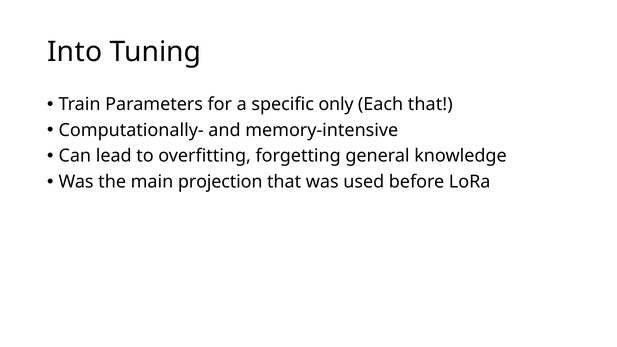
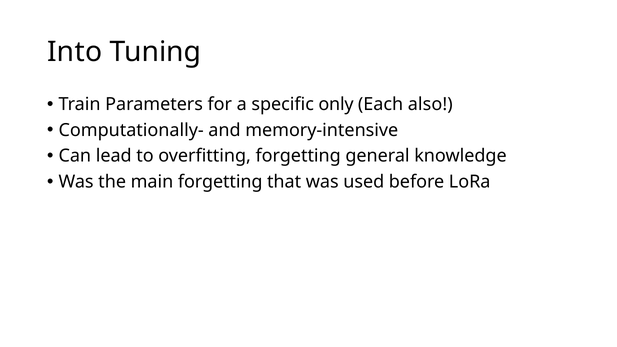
Each that: that -> also (430, 104)
main projection: projection -> forgetting (220, 182)
